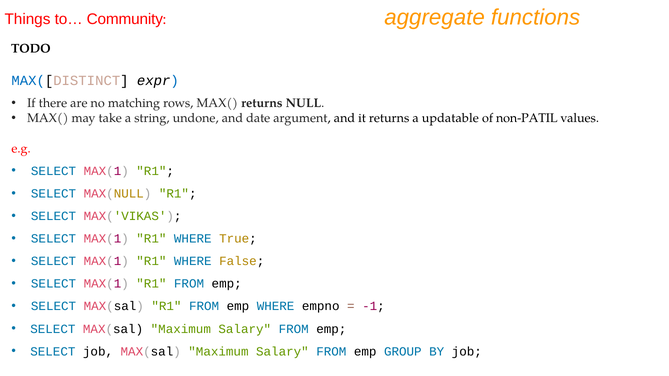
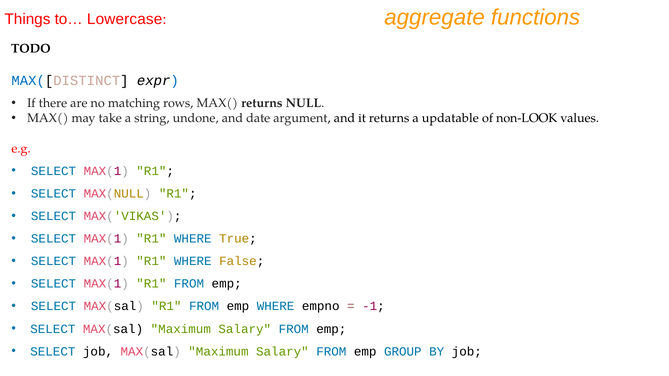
Community: Community -> Lowercase (125, 19)
non-PATIL: non-PATIL -> non-LOOK (527, 118)
